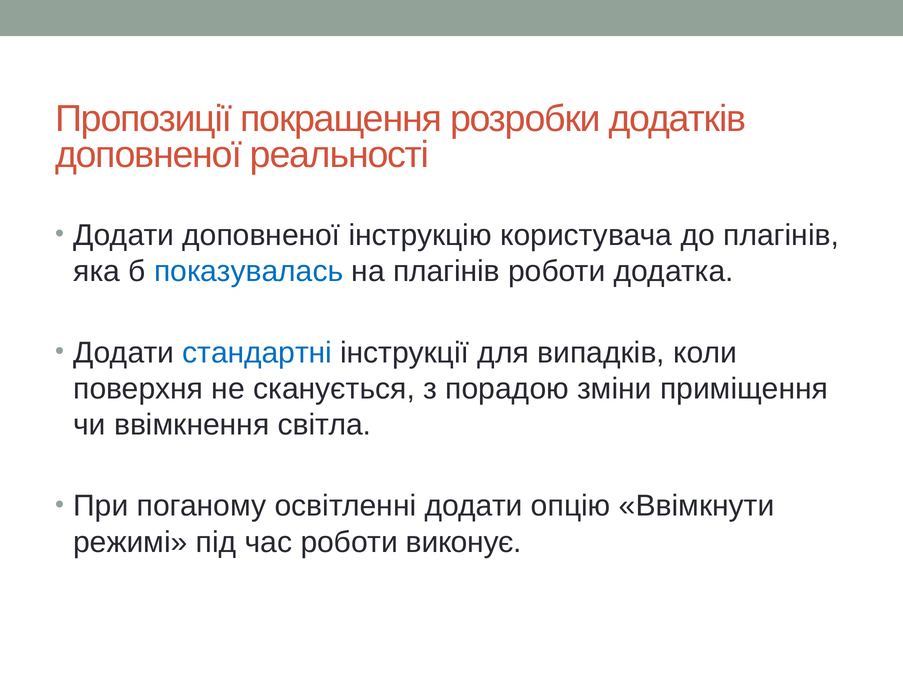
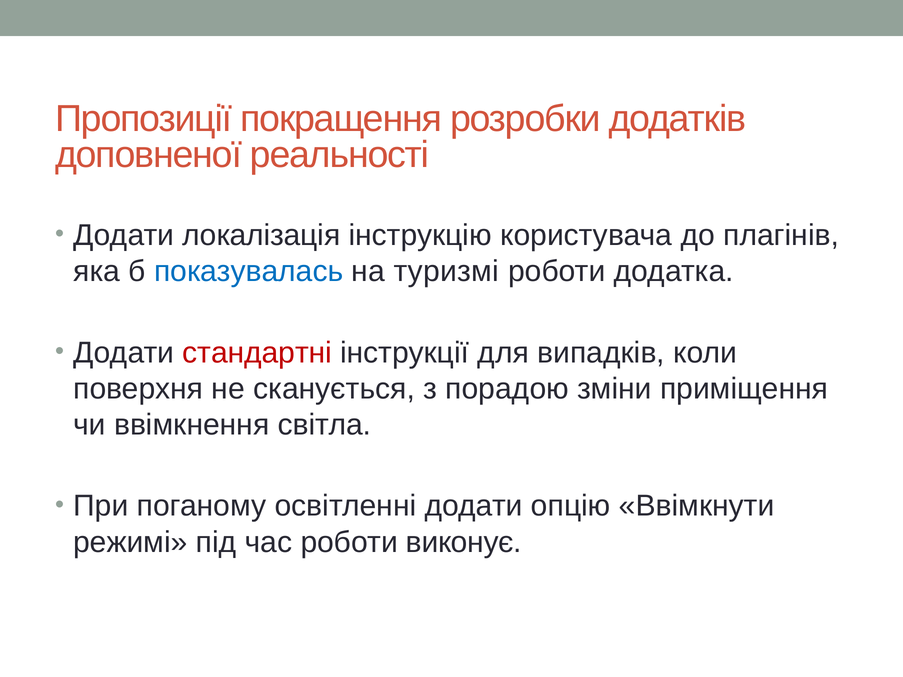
Додати доповненої: доповненої -> локалізація (261, 235)
на плагінів: плагінів -> туризмі (446, 271)
стандартні colour: blue -> red (257, 353)
